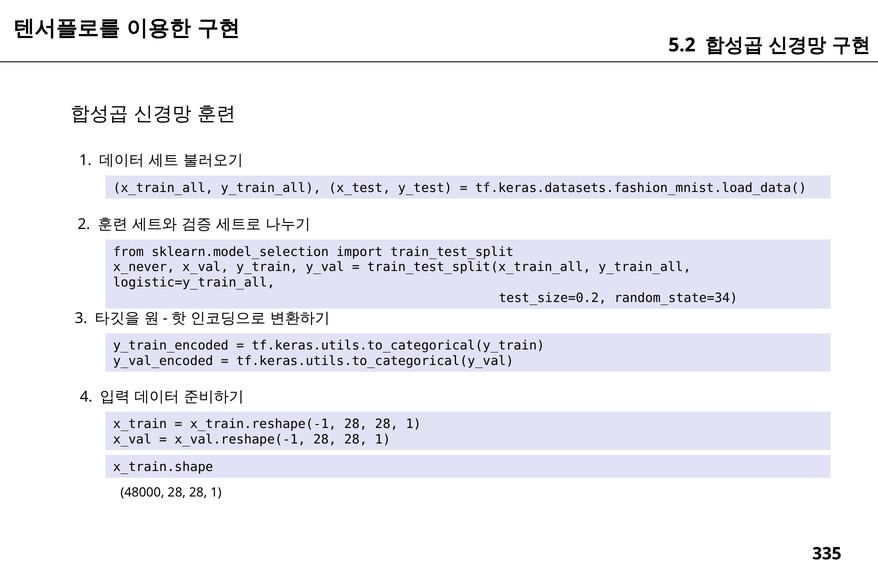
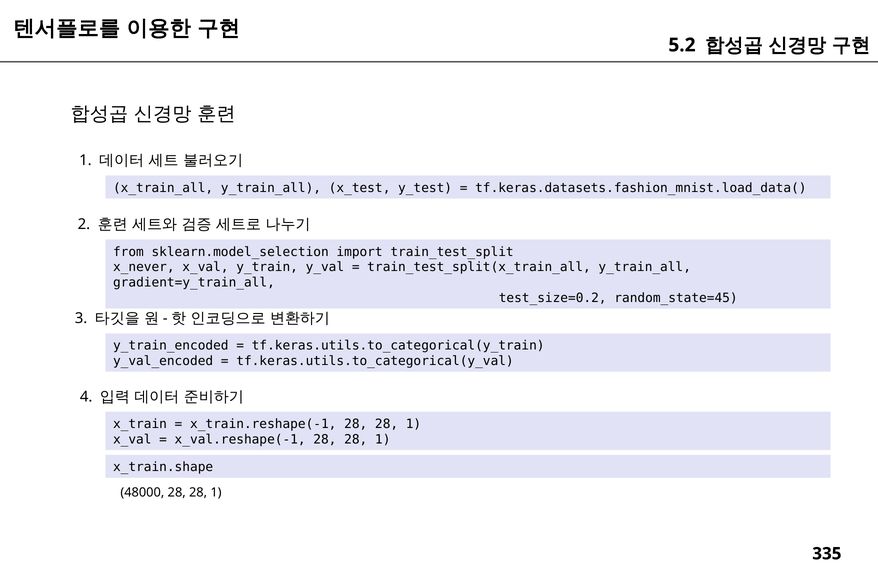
logistic=y_train_all: logistic=y_train_all -> gradient=y_train_all (194, 282)
random_state=34: random_state=34 -> random_state=45 (676, 298)
